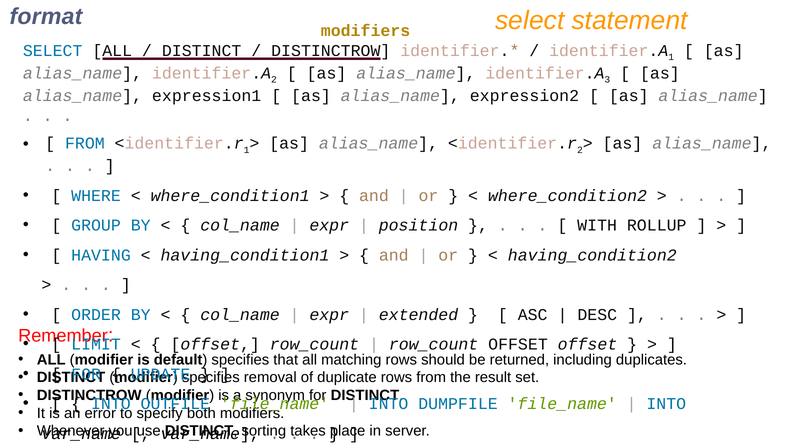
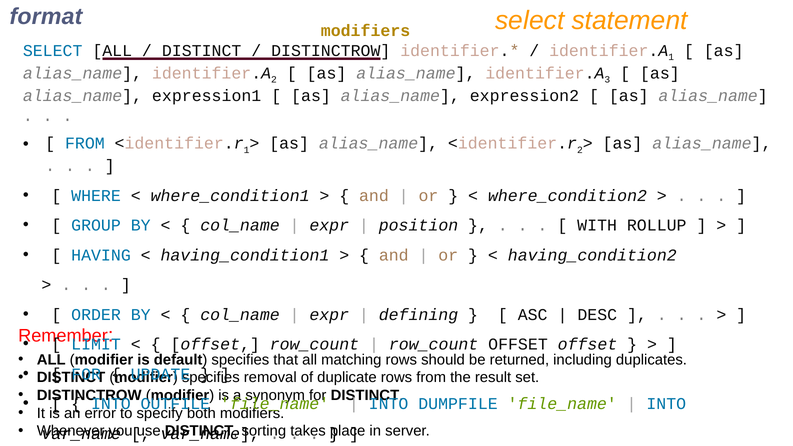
extended: extended -> defining (418, 315)
